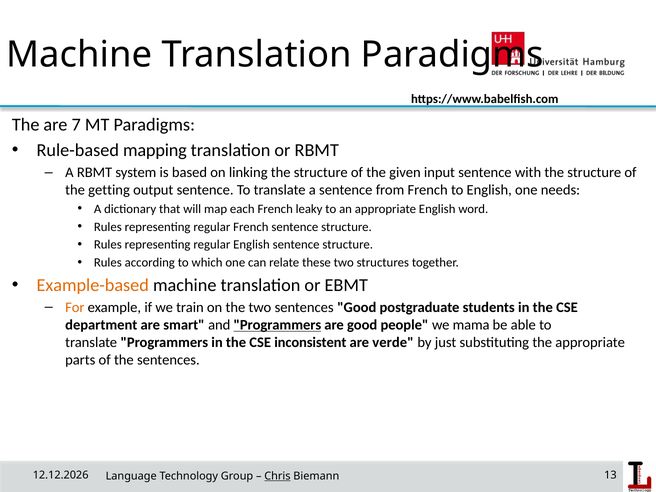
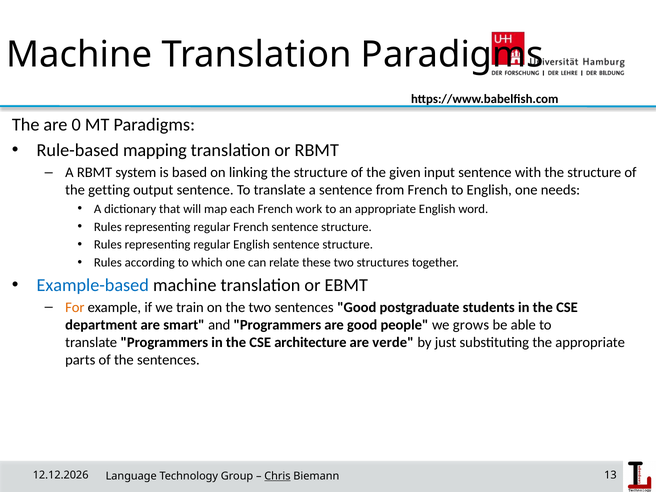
7: 7 -> 0 (76, 125)
leaky: leaky -> work (309, 209)
Example-based colour: orange -> blue (93, 285)
Programmers underline: present -> none (277, 325)
mama: mama -> grows (471, 325)
inconsistent: inconsistent -> architecture (310, 342)
